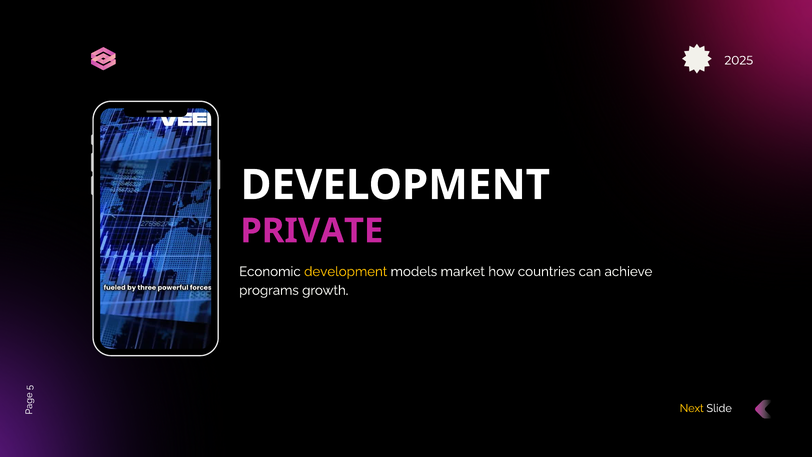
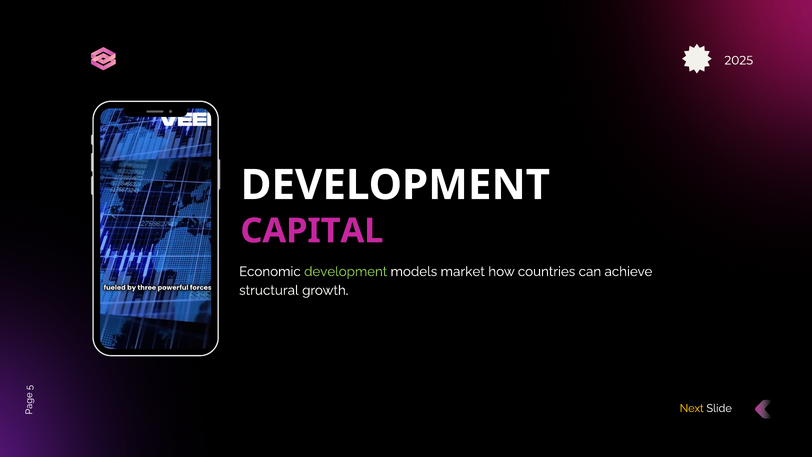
PRIVATE: PRIVATE -> CAPITAL (312, 231)
development colour: yellow -> light green (346, 271)
programs: programs -> structural (269, 290)
